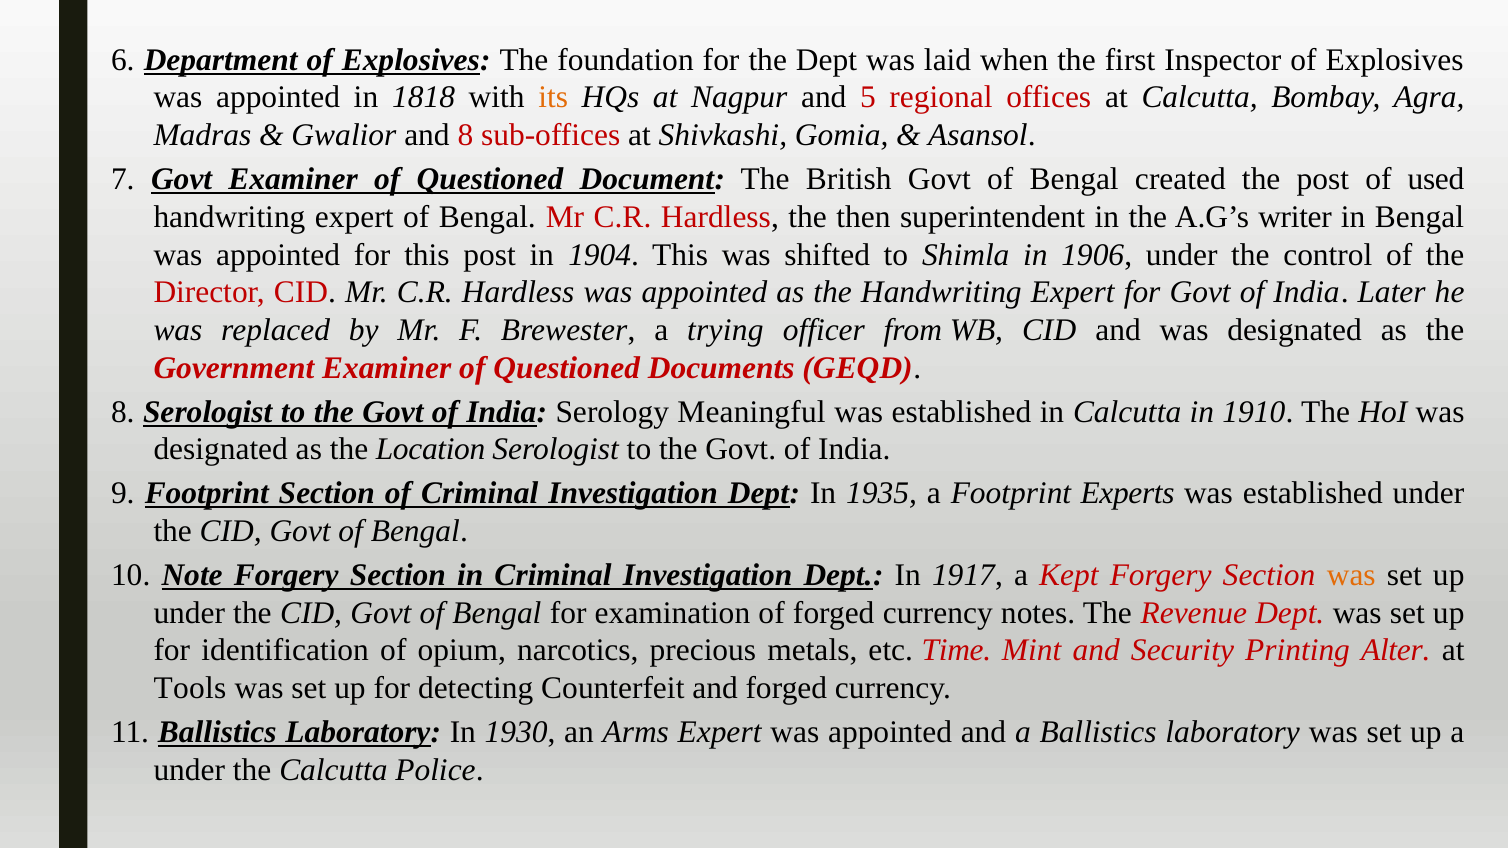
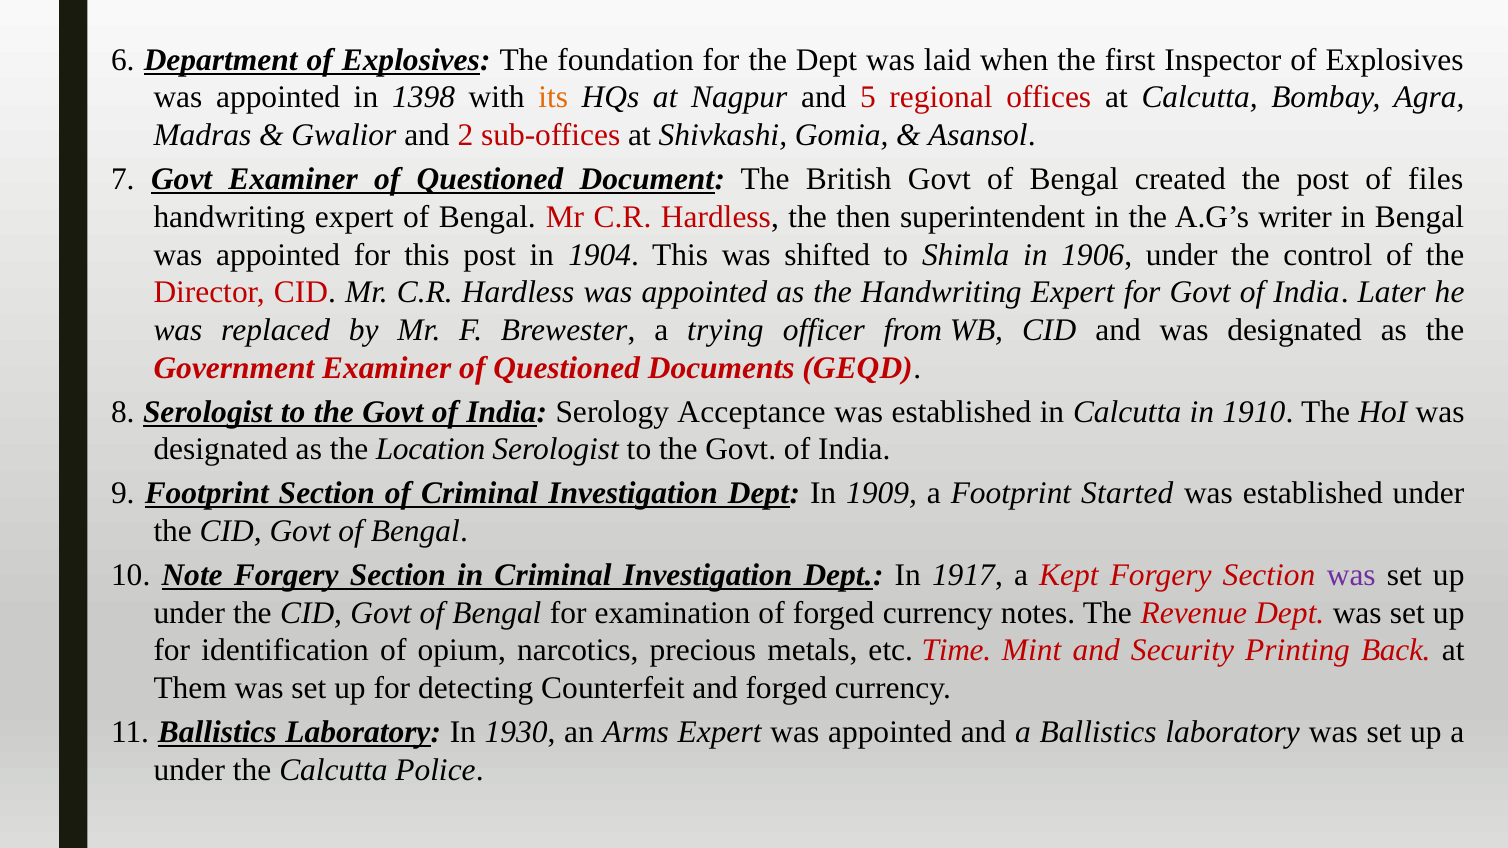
1818: 1818 -> 1398 (424, 98)
and 8: 8 -> 2 (465, 135)
used: used -> files (1436, 179)
Meaningful: Meaningful -> Acceptance (752, 412)
1935: 1935 -> 1909 (882, 494)
Experts: Experts -> Started (1127, 494)
was colour: orange -> purple (1351, 575)
Alter: Alter -> Back (1396, 651)
Tools: Tools -> Them (190, 688)
